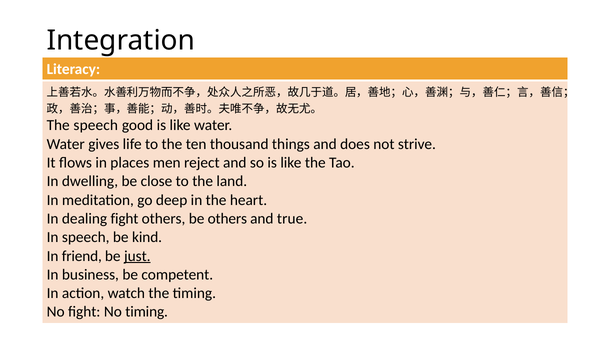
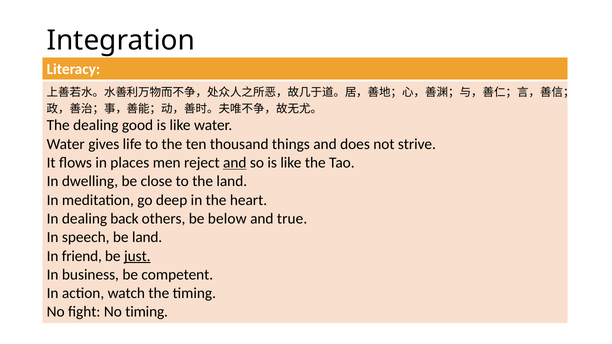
The speech: speech -> dealing (96, 125)
and underline: none -> present (235, 163)
dealing fight: fight -> back (124, 219)
be others: others -> below (227, 219)
be kind: kind -> land (147, 237)
